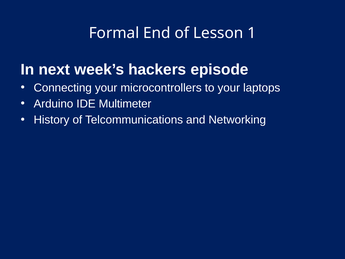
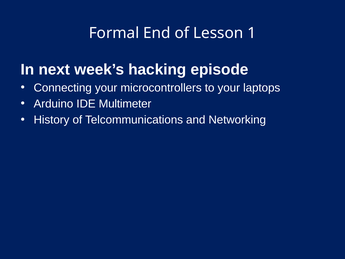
hackers: hackers -> hacking (157, 70)
